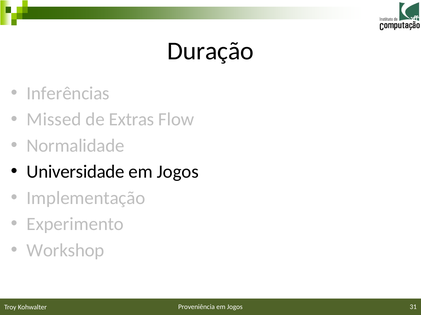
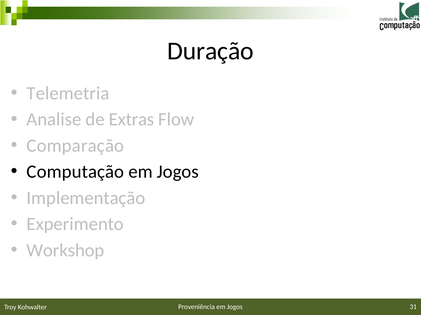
Inferências: Inferências -> Telemetria (68, 94)
Missed: Missed -> Analise (54, 120)
Normalidade: Normalidade -> Comparação (75, 146)
Universidade: Universidade -> Computação (75, 172)
